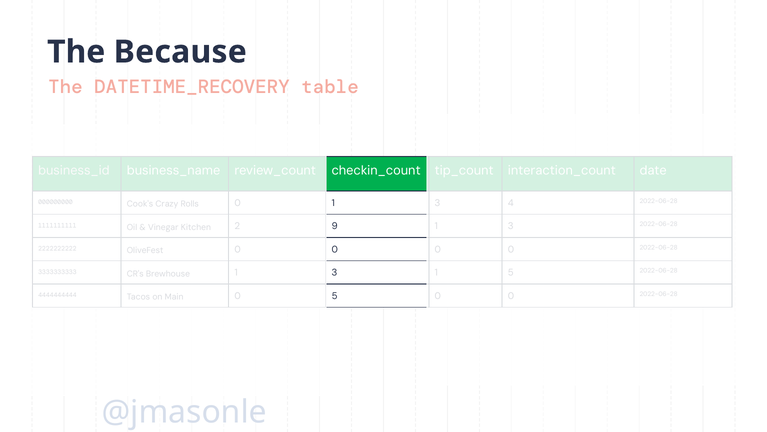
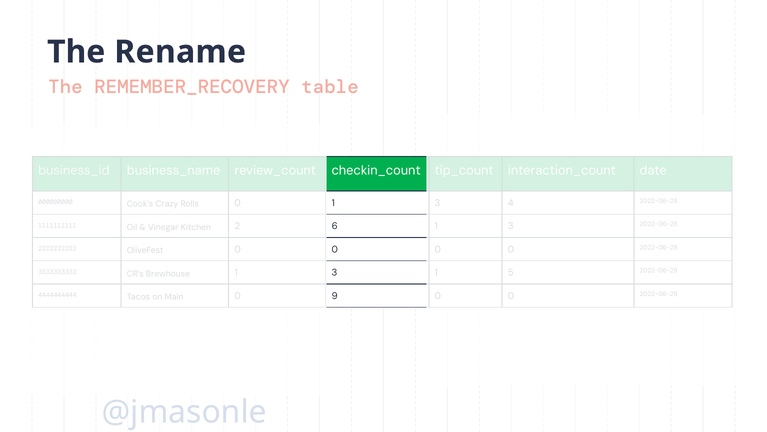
Because: Because -> Rename (180, 52)
DATETIME_RECOVERY: DATETIME_RECOVERY -> REMEMBER_RECOVERY (192, 87)
9: 9 -> 6 (335, 226)
5: 5 -> 9 (335, 296)
